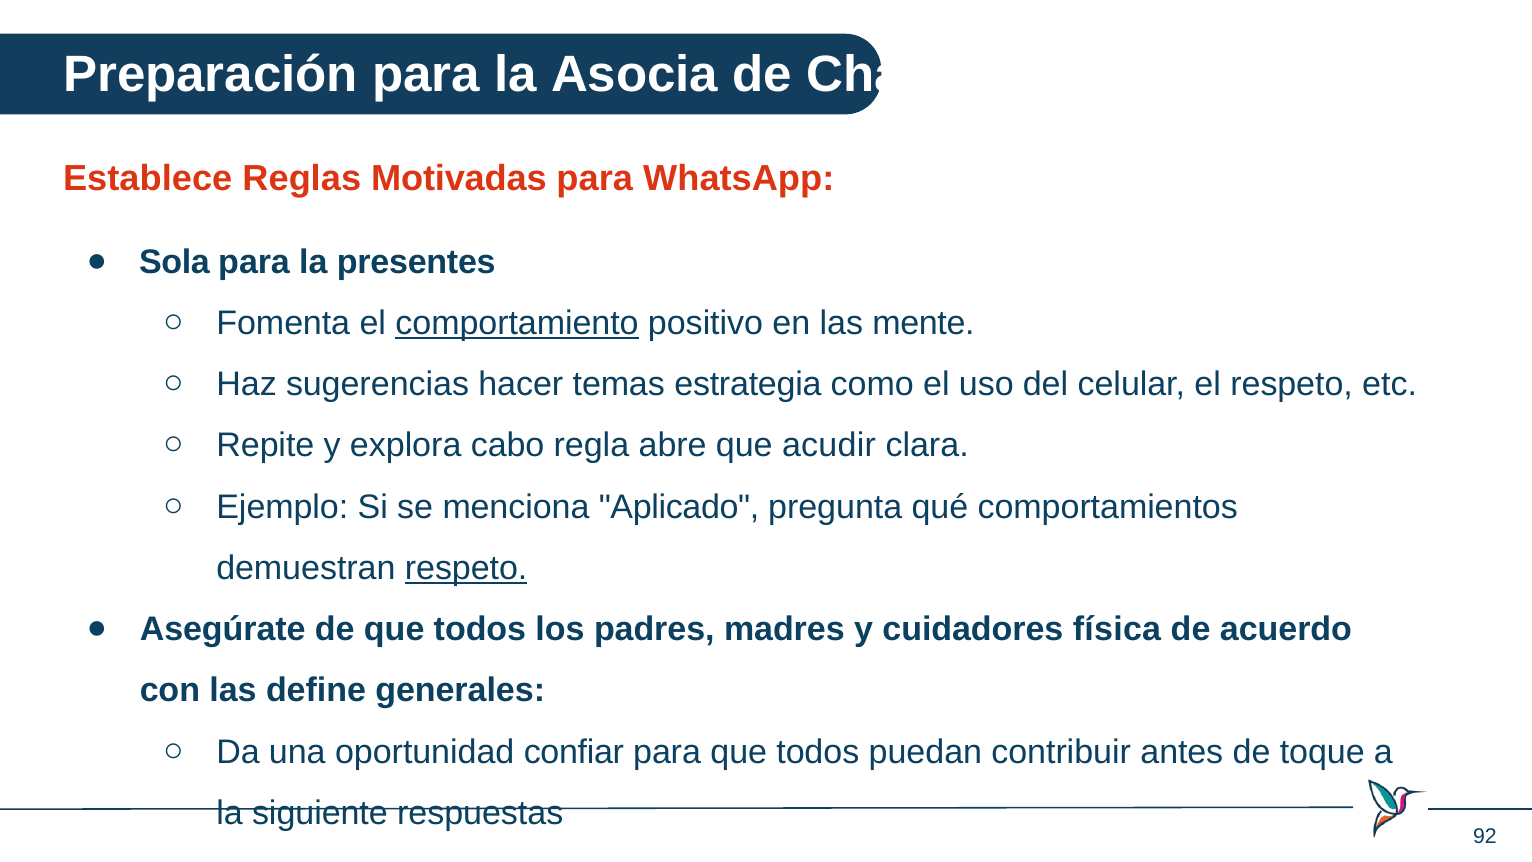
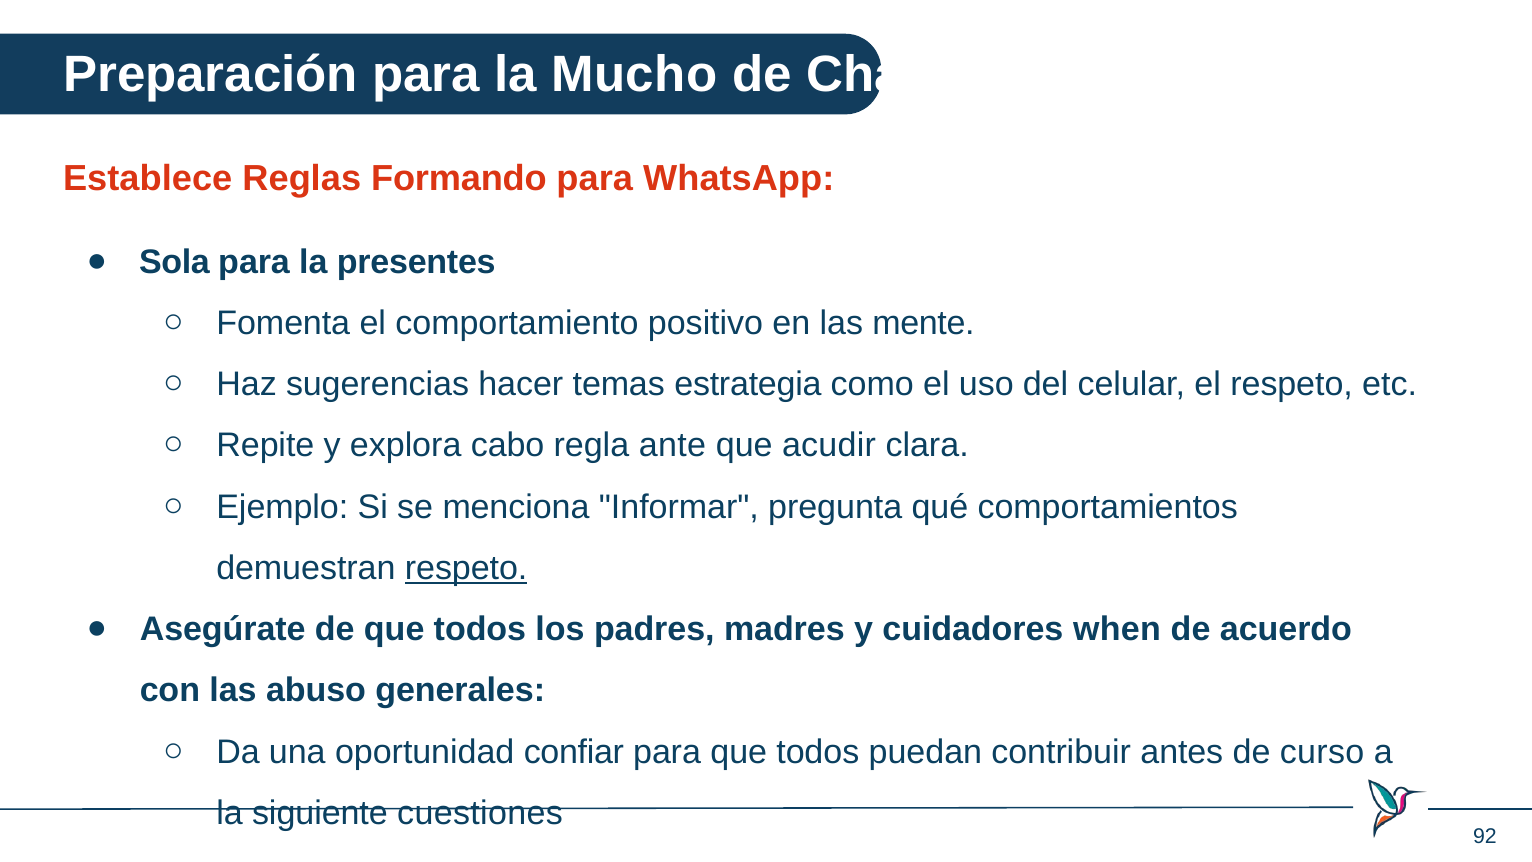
Asocia: Asocia -> Mucho (634, 75)
Motivadas: Motivadas -> Formando (459, 178)
comportamiento underline: present -> none (517, 323)
abre: abre -> ante (672, 446)
Aplicado: Aplicado -> Informar (679, 507)
física: física -> when (1117, 629)
define: define -> abuso (316, 690)
toque: toque -> curso (1322, 752)
respuestas: respuestas -> cuestiones (480, 813)
